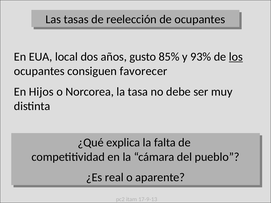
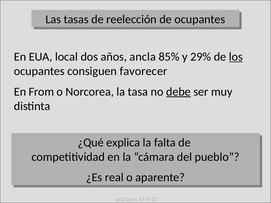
gusto: gusto -> ancla (143, 57)
93%: 93% -> 29% (201, 57)
Hijos: Hijos -> From (41, 92)
debe underline: none -> present (178, 92)
